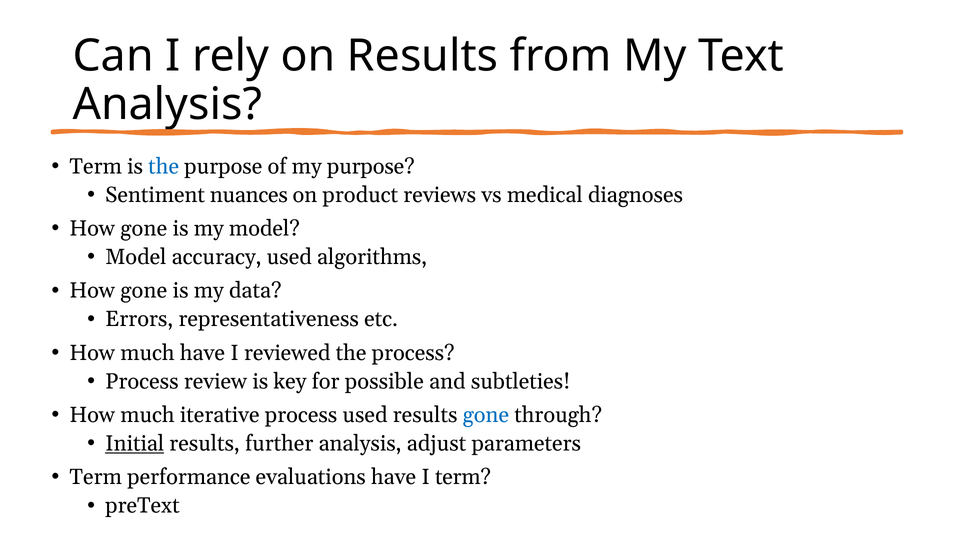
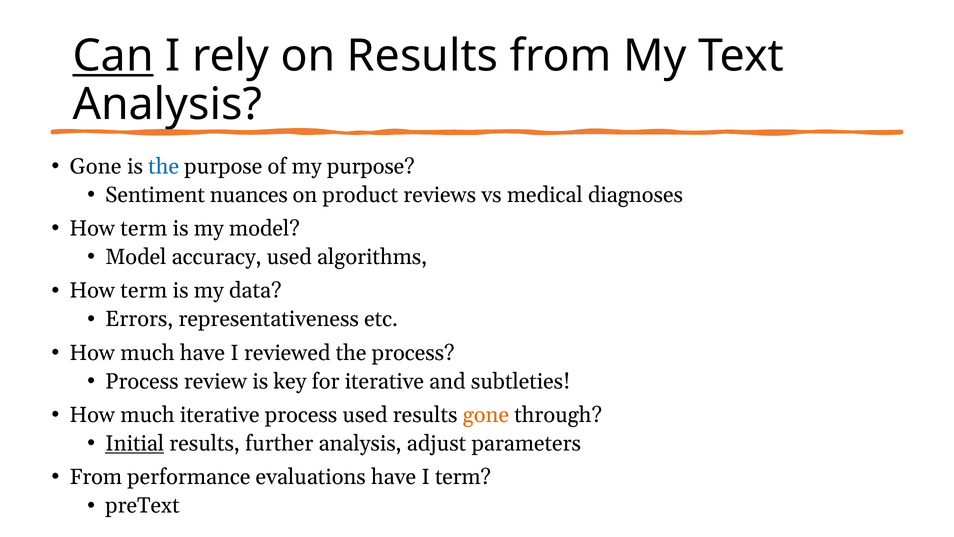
Can underline: none -> present (113, 56)
Term: Term -> Gone (96, 166)
gone: gone -> term (144, 228)
gone: gone -> term (144, 290)
for possible: possible -> iterative (384, 381)
gone colour: blue -> orange (486, 415)
Term: Term -> From (96, 477)
